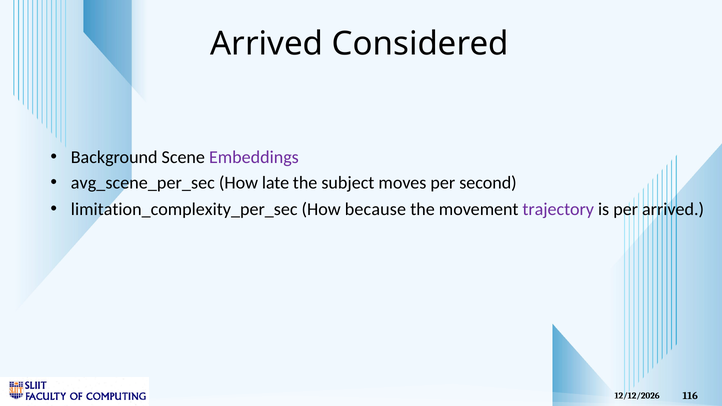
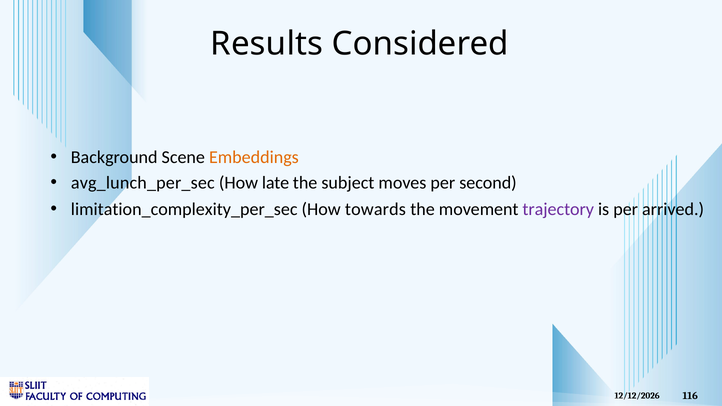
Arrived: Arrived -> Results (267, 44)
Embeddings colour: purple -> orange (254, 157)
avg_scene_per_sec: avg_scene_per_sec -> avg_lunch_per_sec (143, 183)
because: because -> towards (375, 209)
